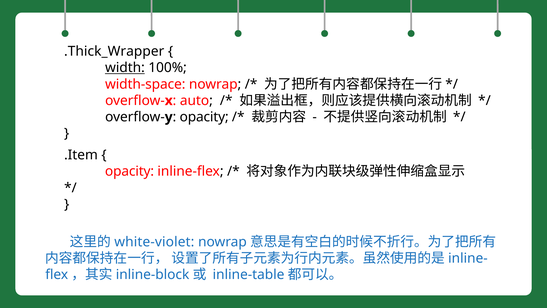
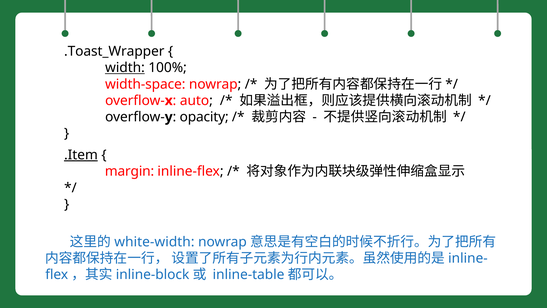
.Thick_Wrapper: .Thick_Wrapper -> .Toast_Wrapper (114, 51)
.Item underline: none -> present (81, 155)
opacity: opacity -> margin (130, 171)
white-violet: white-violet -> white-width (154, 242)
